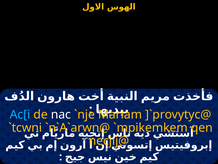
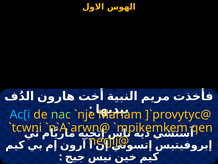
nac colour: white -> light green (61, 114)
